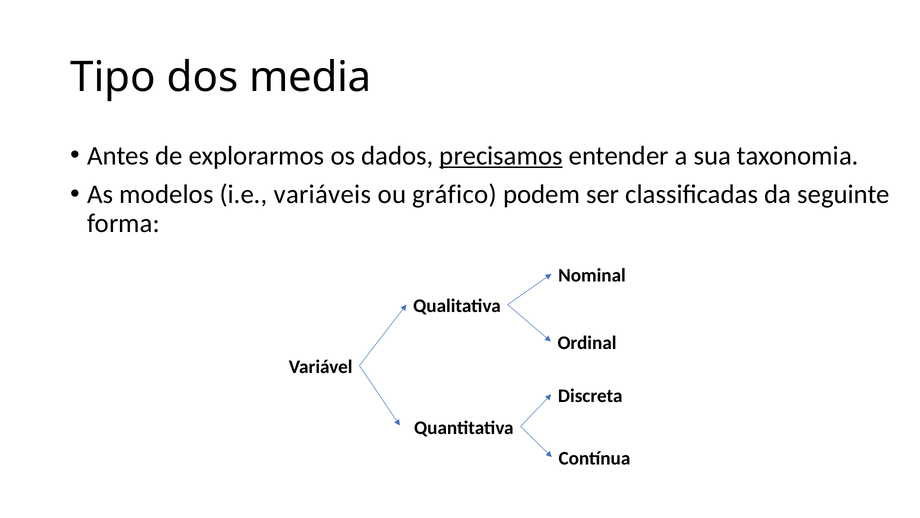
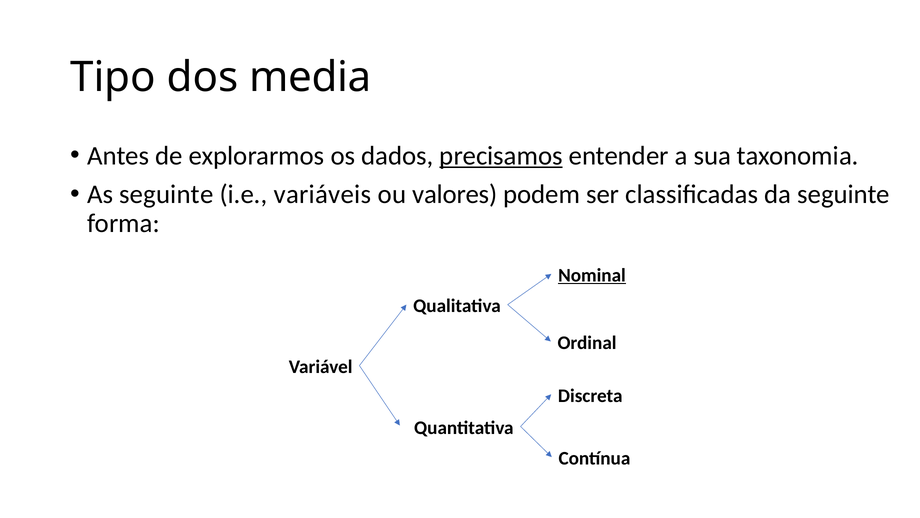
As modelos: modelos -> seguinte (166, 194)
gráfico: gráfico -> valores (455, 194)
Nominal underline: none -> present (592, 275)
